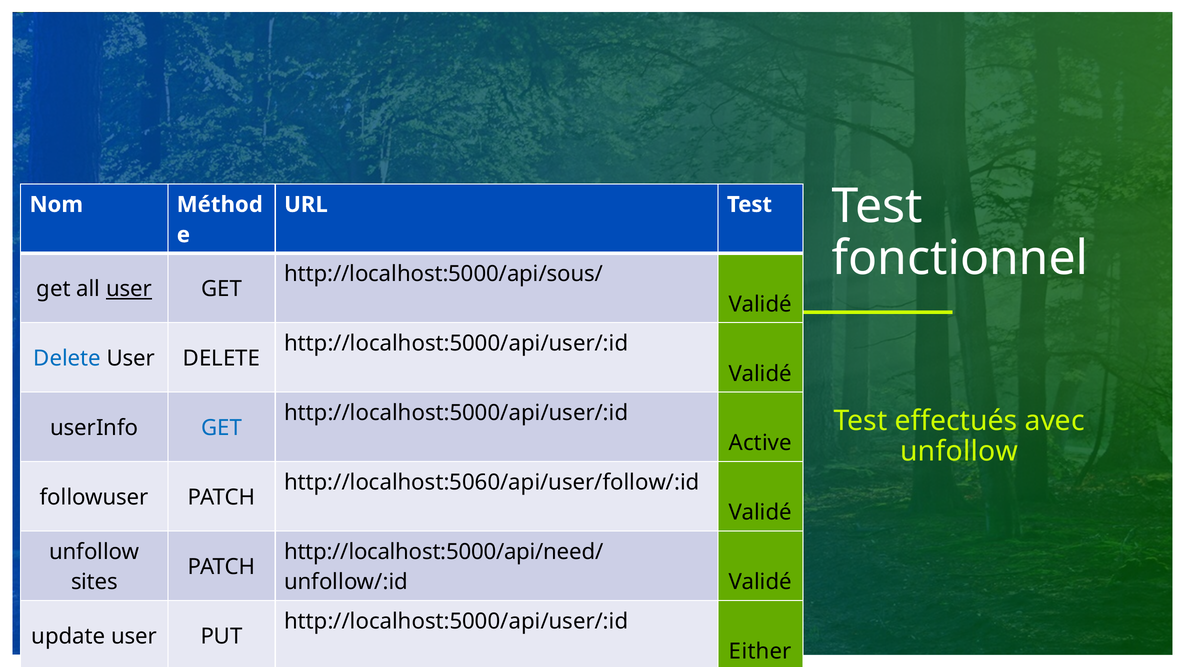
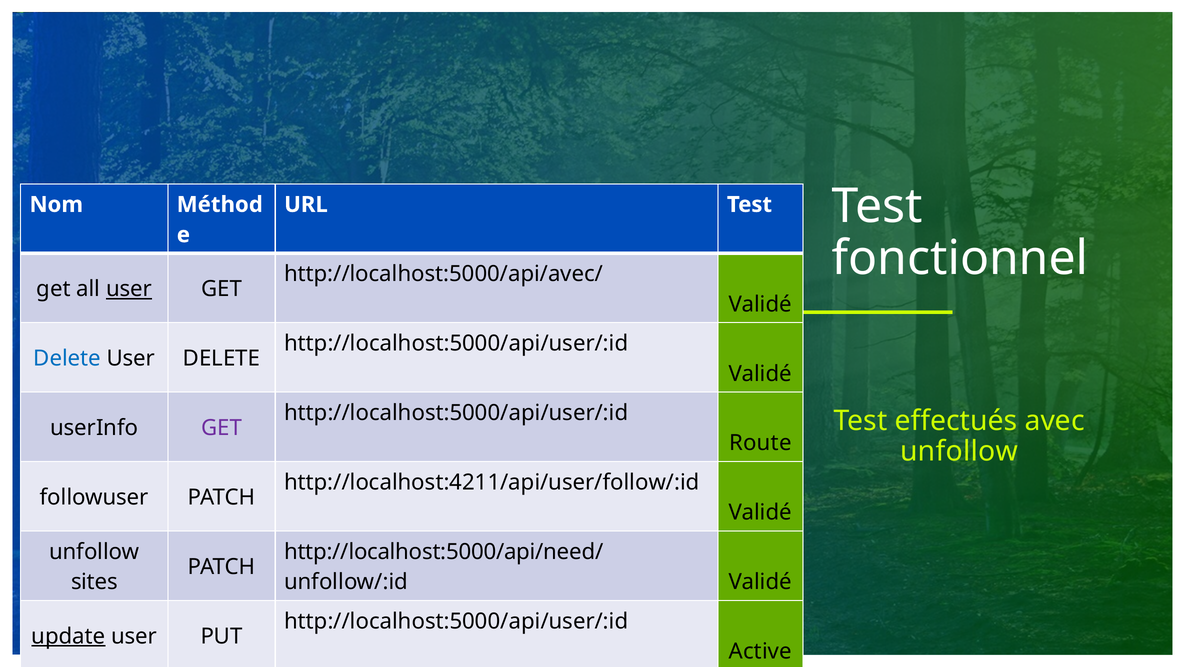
http://localhost:5000/api/sous/: http://localhost:5000/api/sous/ -> http://localhost:5000/api/avec/ (444, 274)
GET colour: blue -> purple (222, 428)
Active: Active -> Route (760, 443)
http://localhost:5060/api/user/follow/:id: http://localhost:5060/api/user/follow/:id -> http://localhost:4211/api/user/follow/:id (492, 482)
update underline: none -> present (68, 636)
Either: Either -> Active (760, 651)
